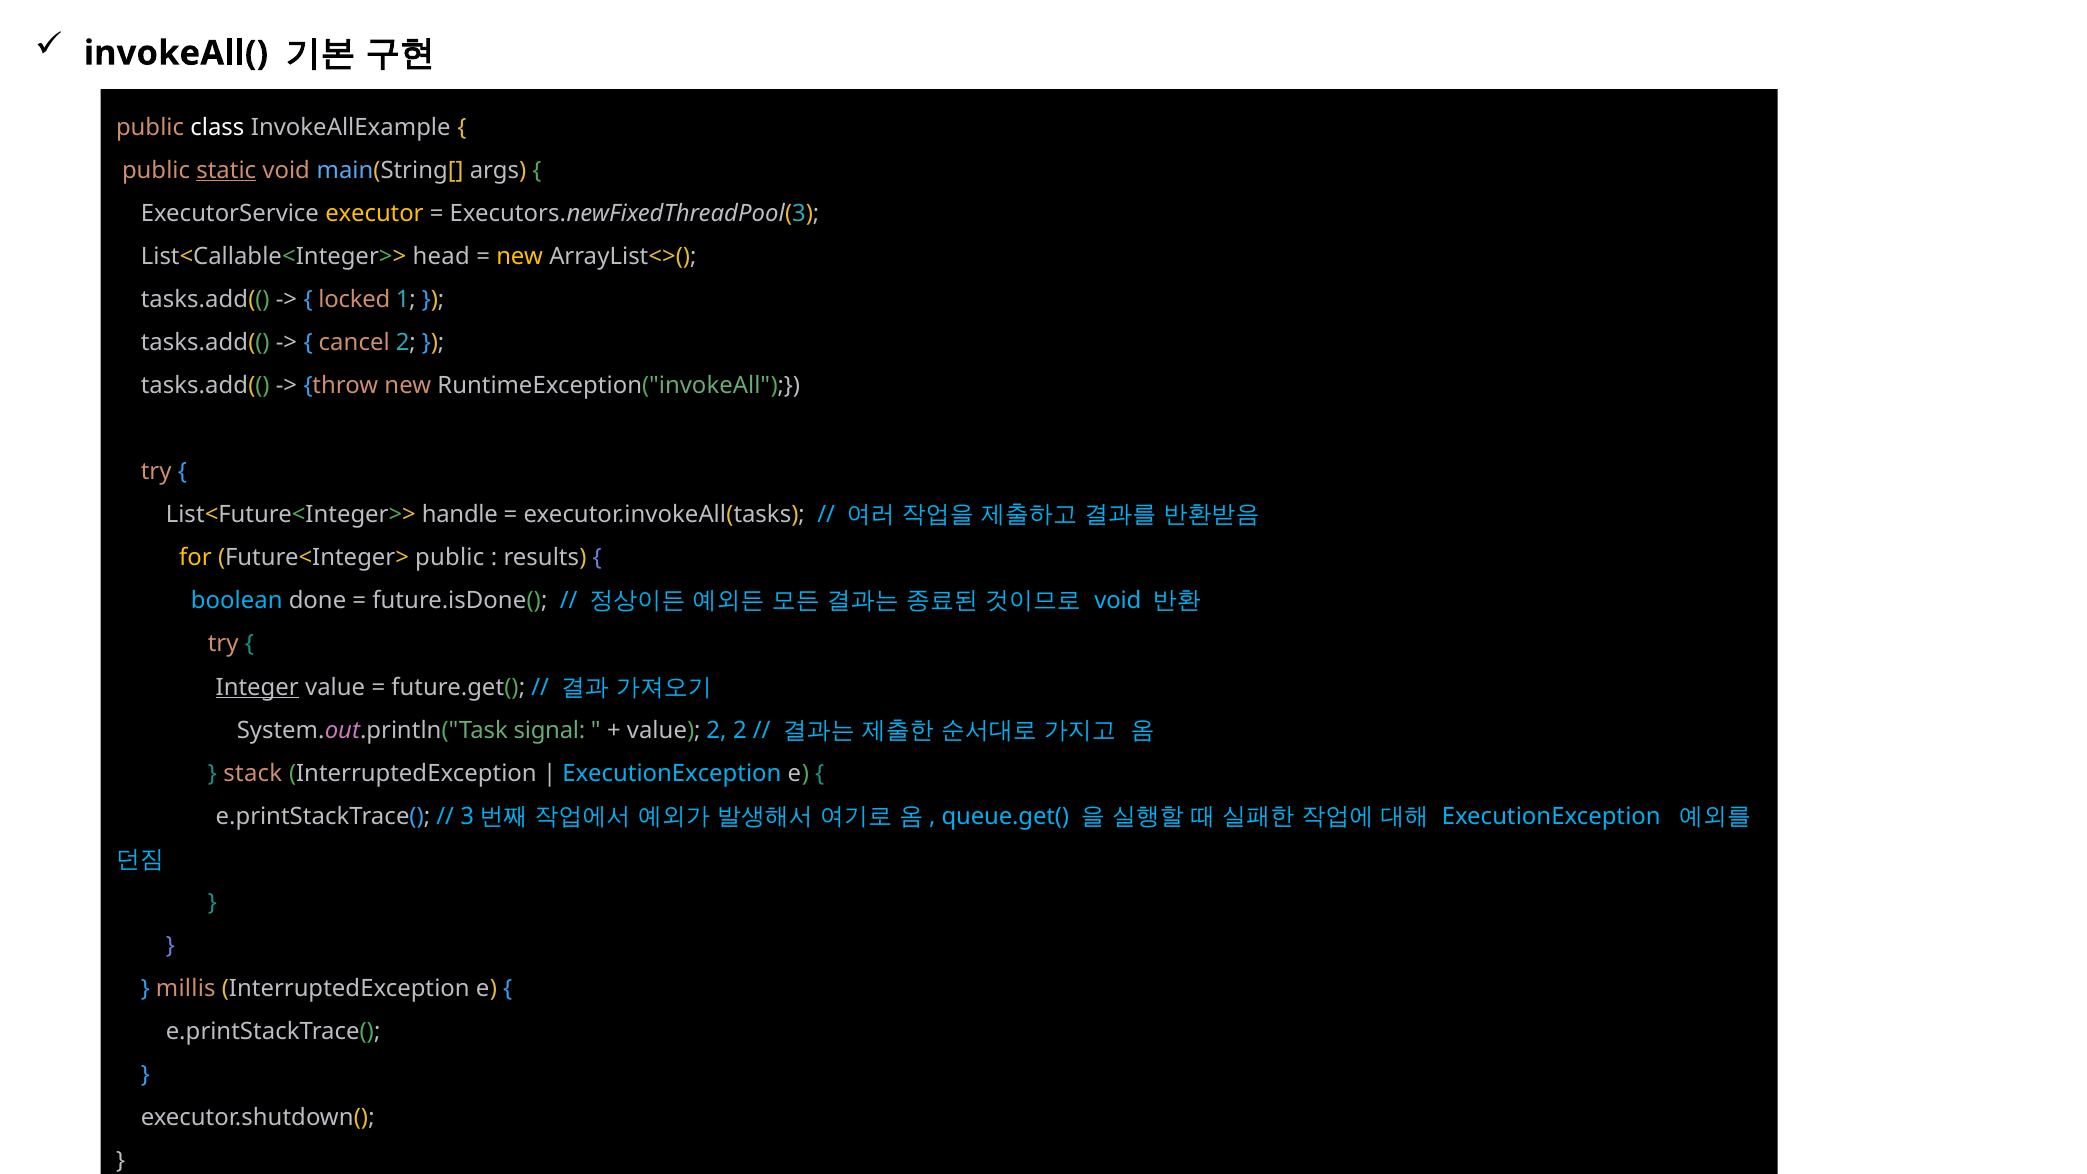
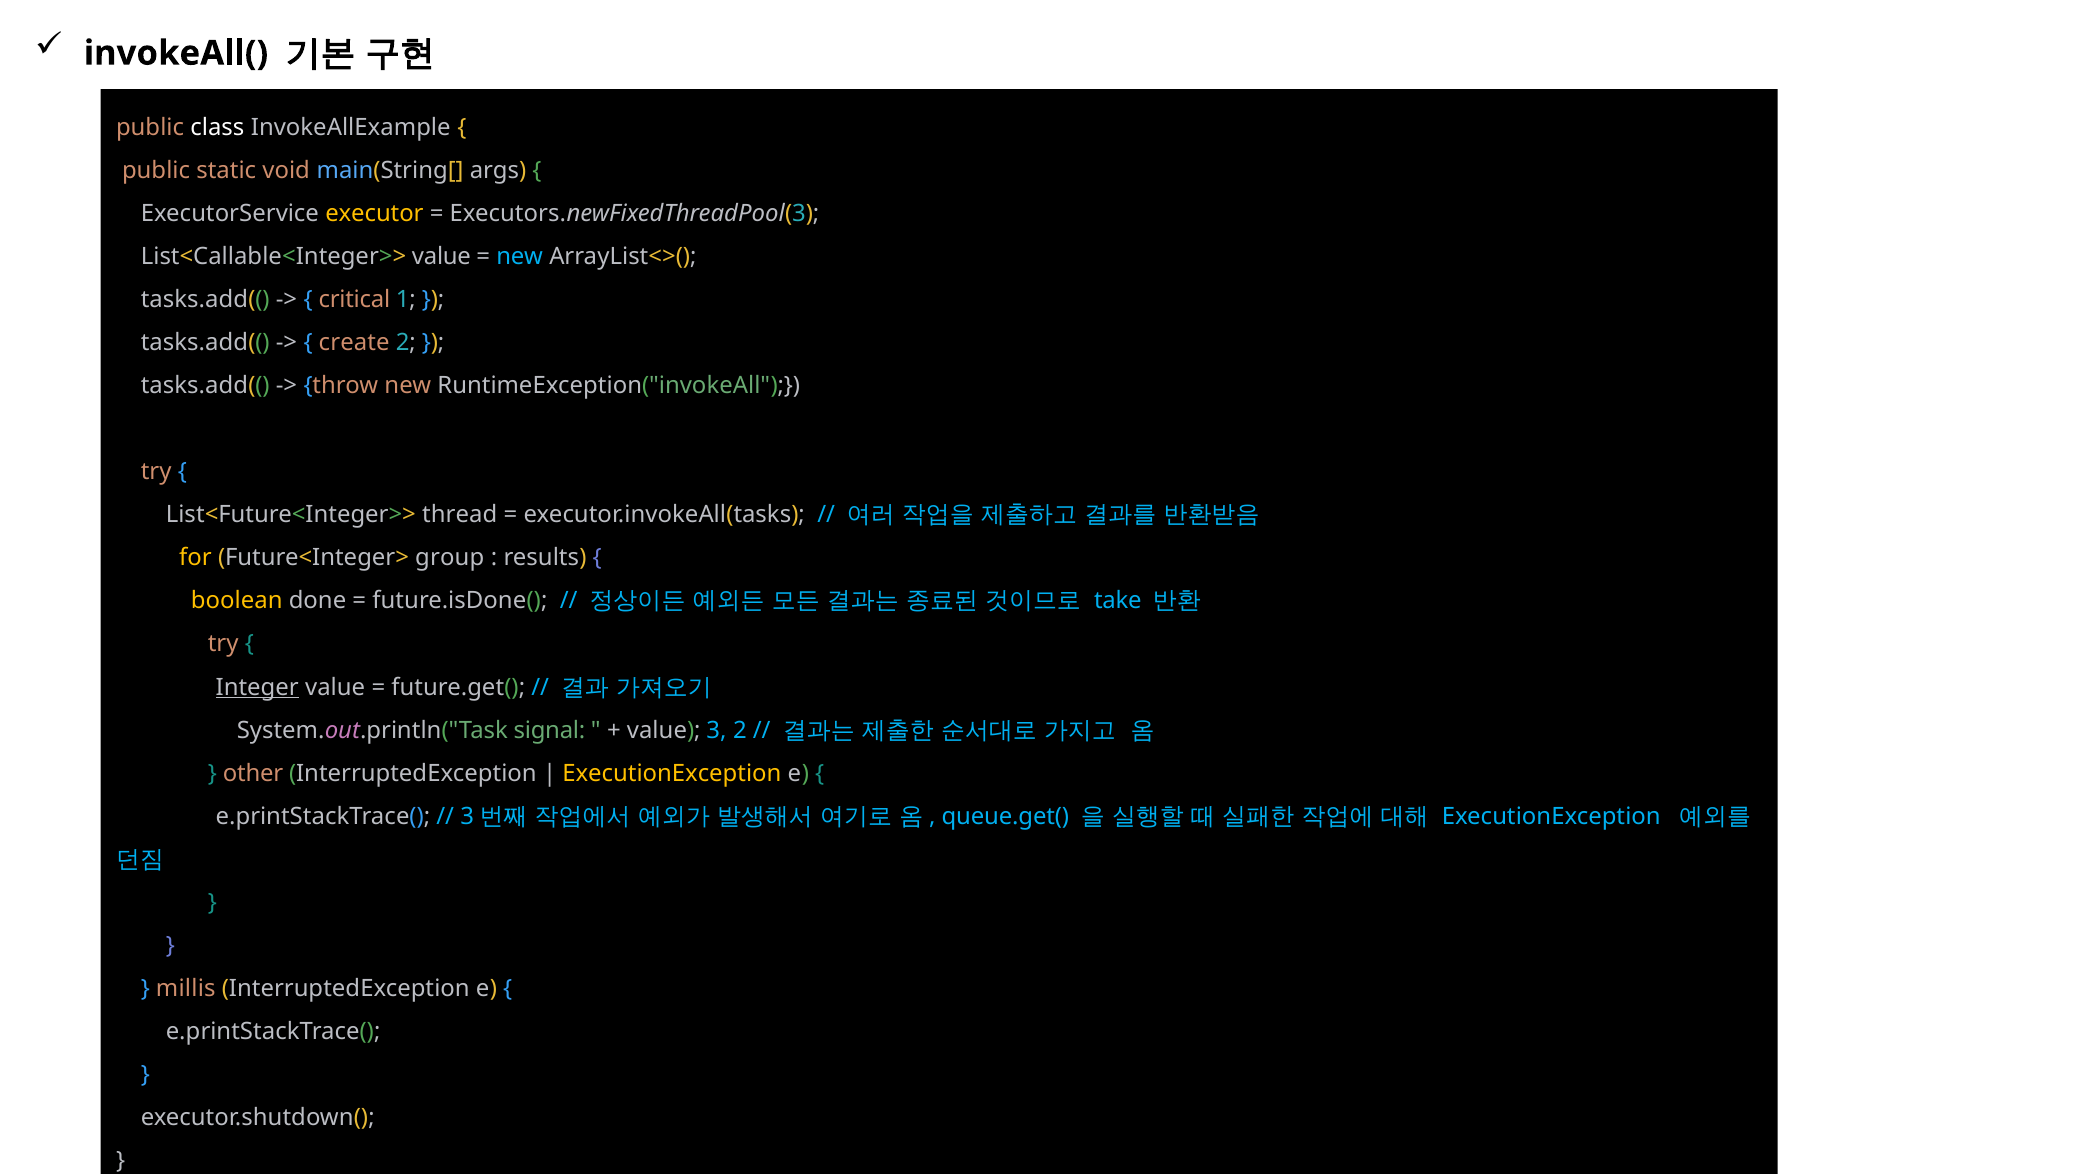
static underline: present -> none (226, 170)
List<Callable<Integer>> head: head -> value (441, 256)
new colour: yellow -> light blue (520, 256)
locked: locked -> critical (354, 299)
cancel: cancel -> create (354, 343)
handle: handle -> thread (460, 515)
Future<Integer> public: public -> group (450, 558)
boolean colour: light blue -> yellow (237, 601)
void: void -> take (1118, 601)
value 2: 2 -> 3 (717, 730)
stack: stack -> other (253, 773)
ExecutionException colour: light blue -> yellow (672, 773)
